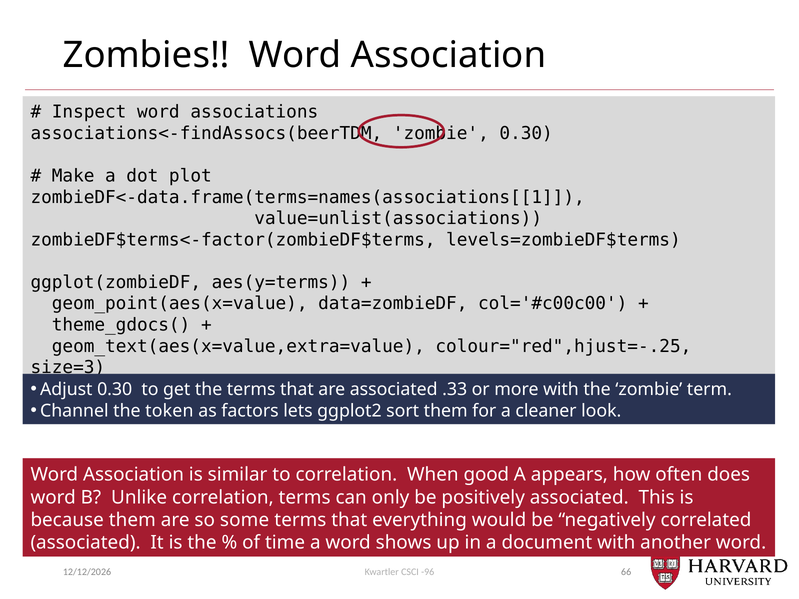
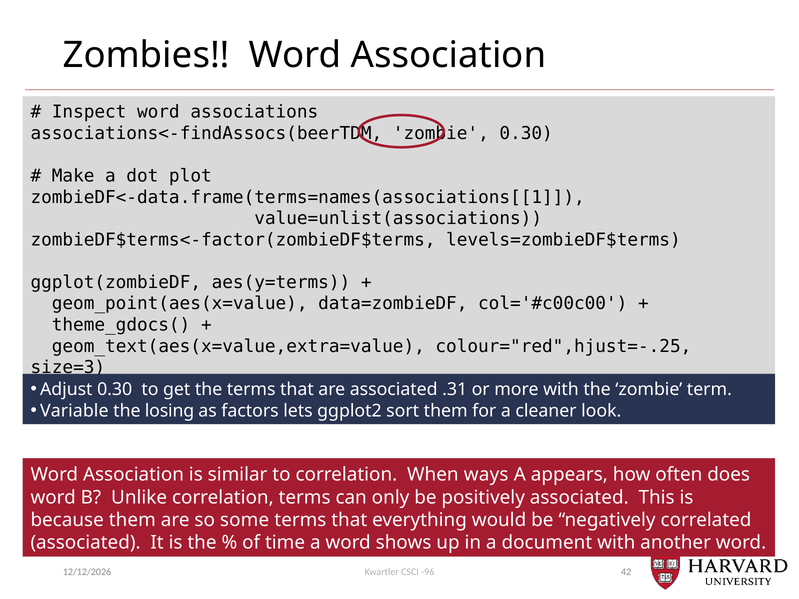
.33: .33 -> .31 (455, 390)
Channel: Channel -> Variable (74, 411)
token: token -> losing (170, 411)
good: good -> ways (486, 475)
66: 66 -> 42 (626, 572)
